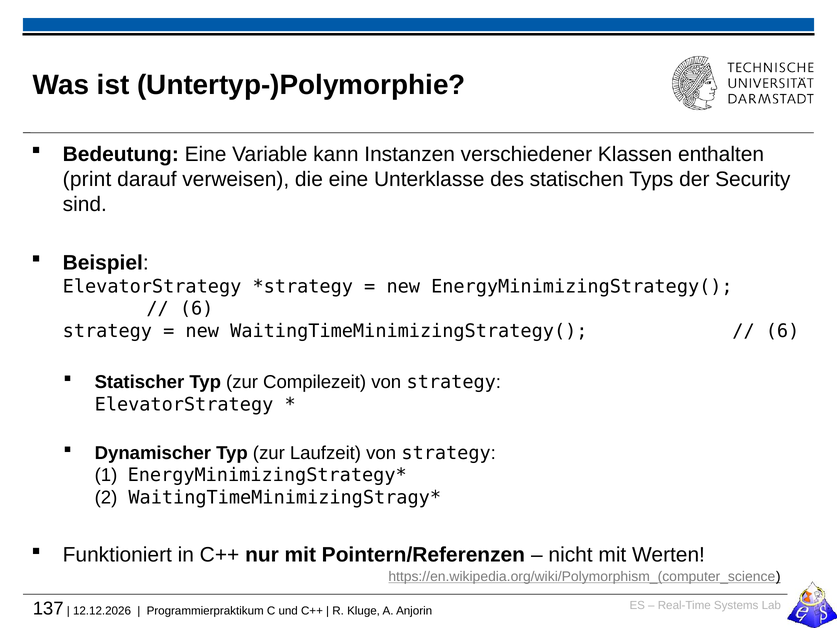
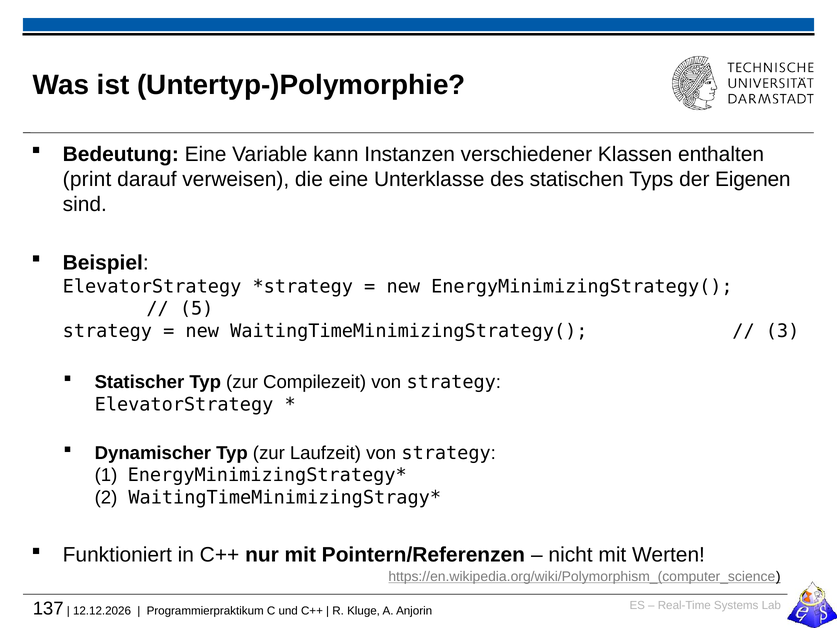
Security: Security -> Eigenen (753, 179)
6: 6 -> 5 (197, 309)
6: 6 -> 3 (783, 331)
